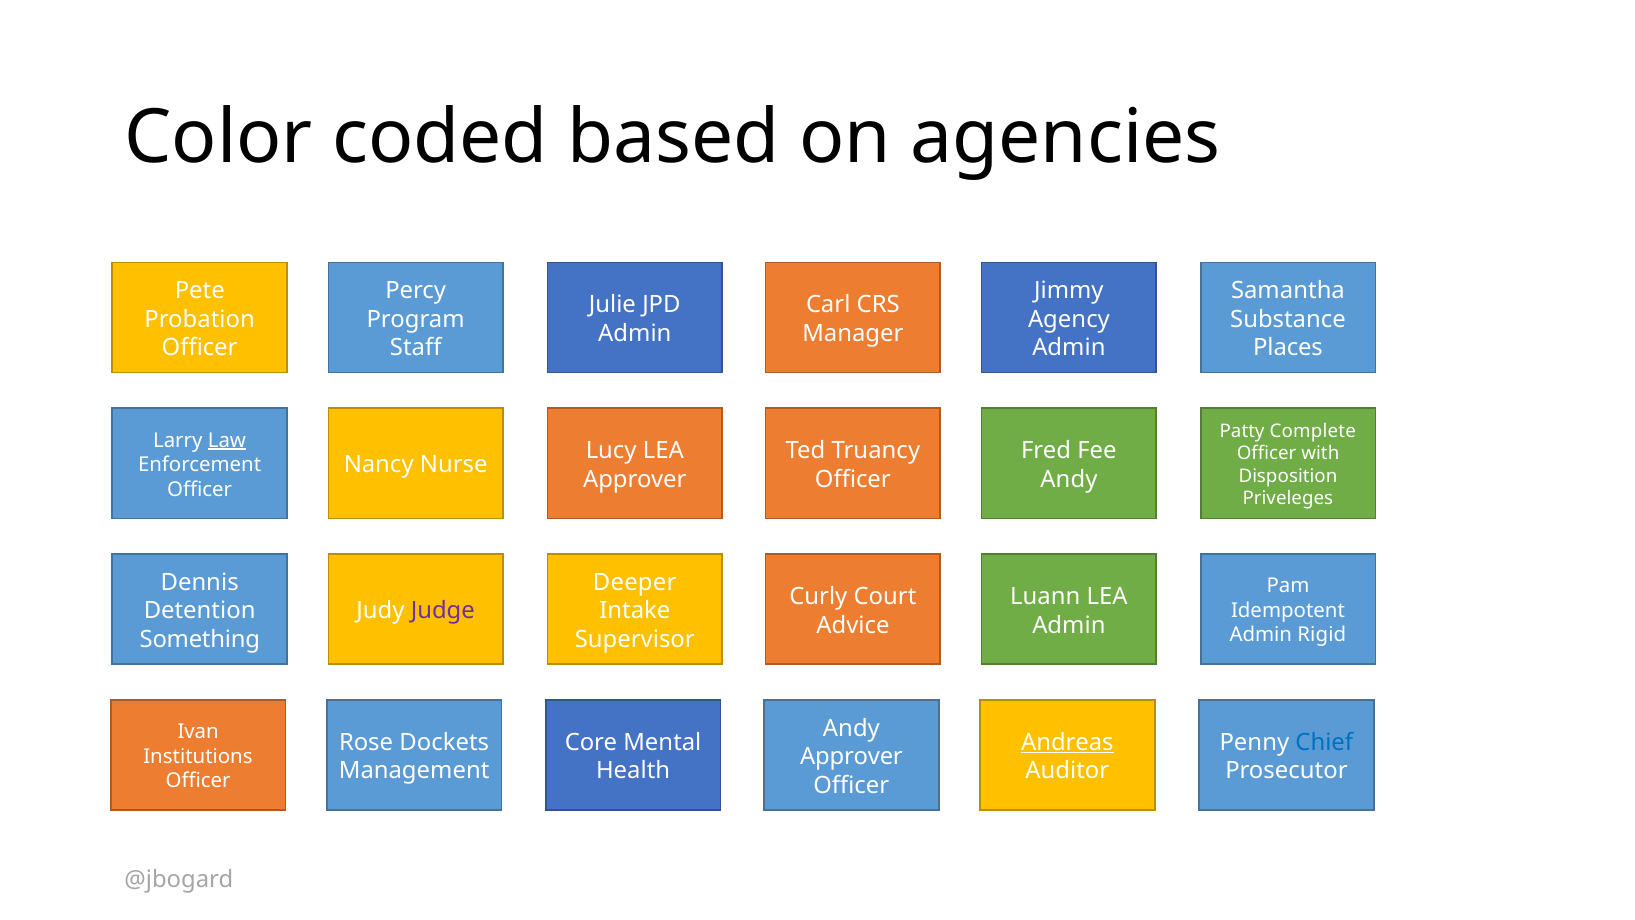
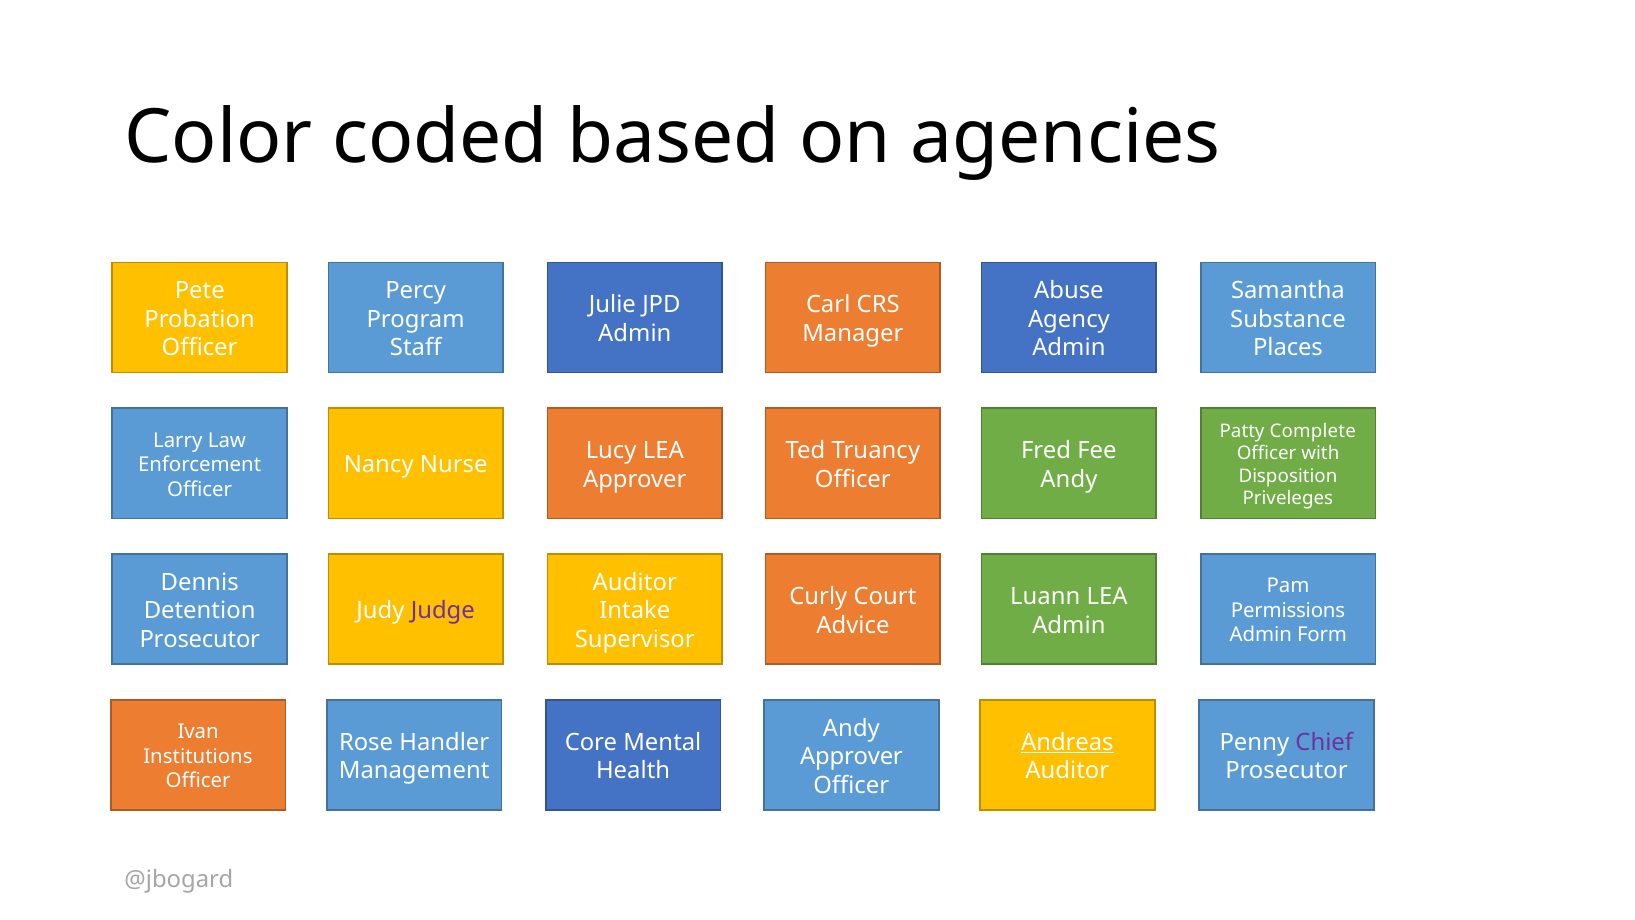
Jimmy: Jimmy -> Abuse (1069, 290)
Law underline: present -> none (227, 440)
Deeper: Deeper -> Auditor (635, 582)
Idempotent: Idempotent -> Permissions (1288, 610)
Rigid: Rigid -> Form (1322, 635)
Something: Something -> Prosecutor (200, 639)
Dockets: Dockets -> Handler (444, 742)
Chief colour: blue -> purple (1324, 742)
